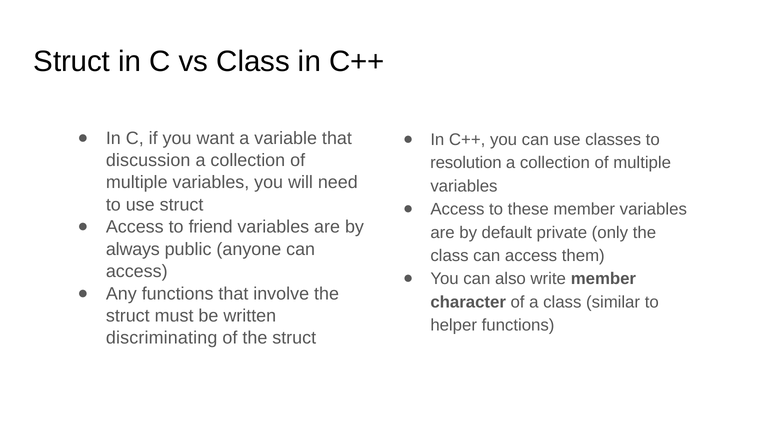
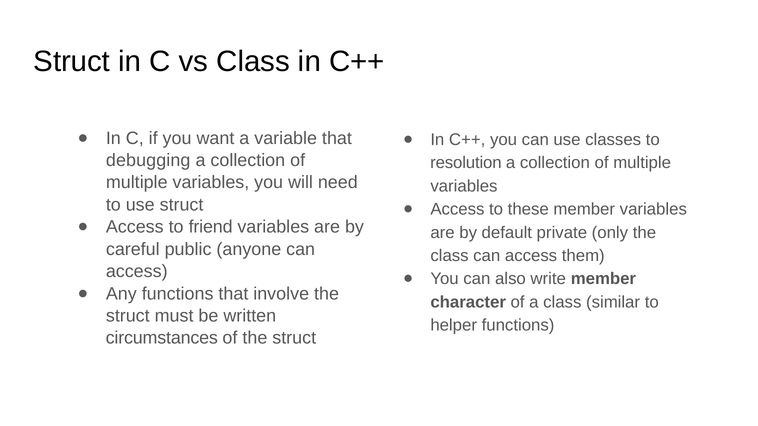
discussion: discussion -> debugging (148, 160)
always: always -> careful (133, 249)
discriminating: discriminating -> circumstances (162, 338)
